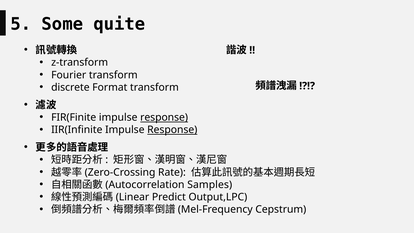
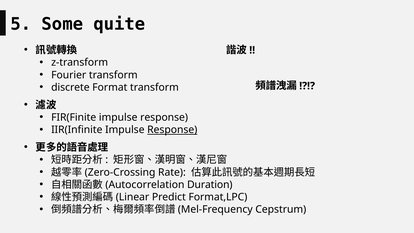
response underline: present -> none (164, 117)
Samples: Samples -> Duration (210, 185)
Output,LPC: Output,LPC -> Format,LPC (218, 197)
